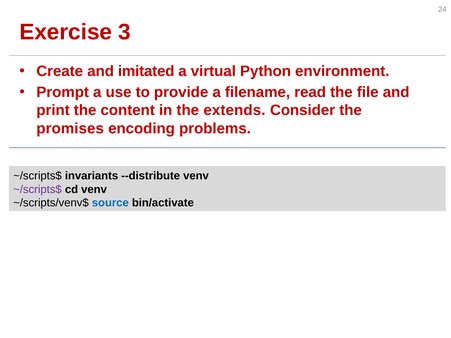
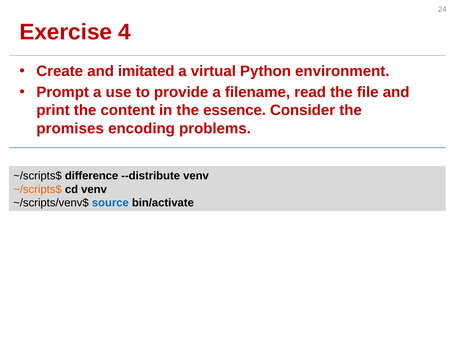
3: 3 -> 4 (125, 32)
extends: extends -> essence (235, 110)
invariants: invariants -> difference (92, 176)
~/scripts$ colour: purple -> orange (38, 189)
